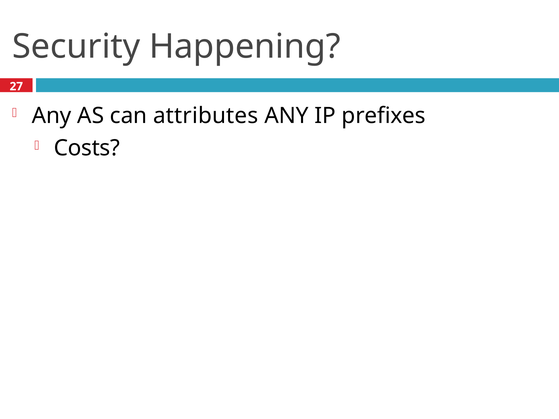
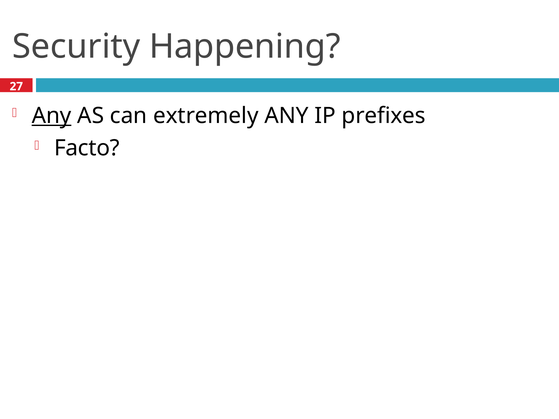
Any underline: none -> present (52, 116)
attributes: attributes -> extremely (206, 116)
Costs: Costs -> Facto (87, 148)
